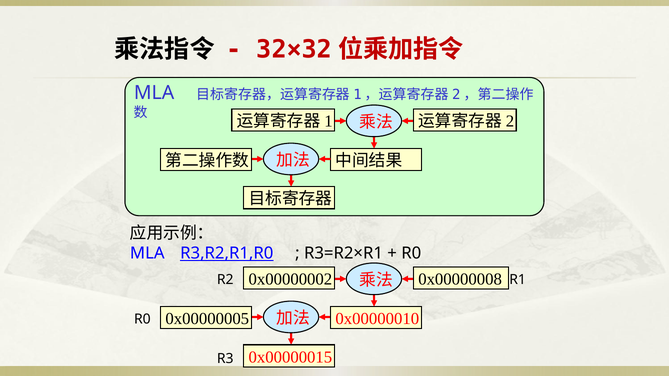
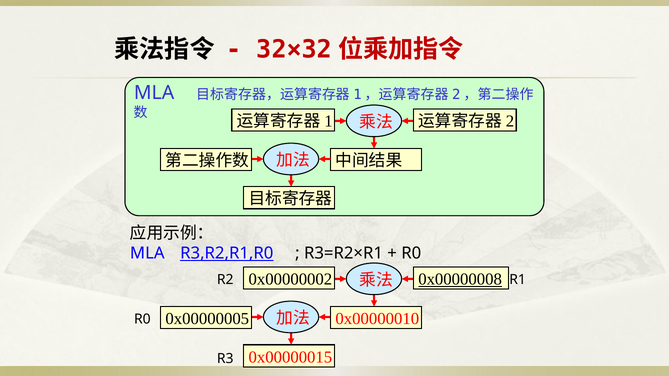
0x00000008 underline: none -> present (460, 280)
